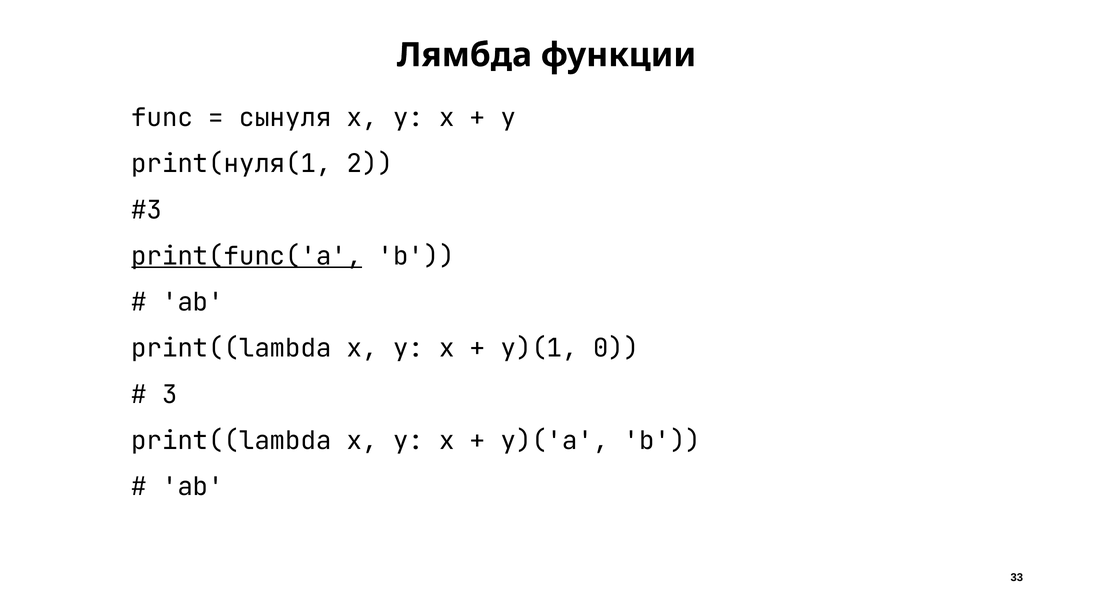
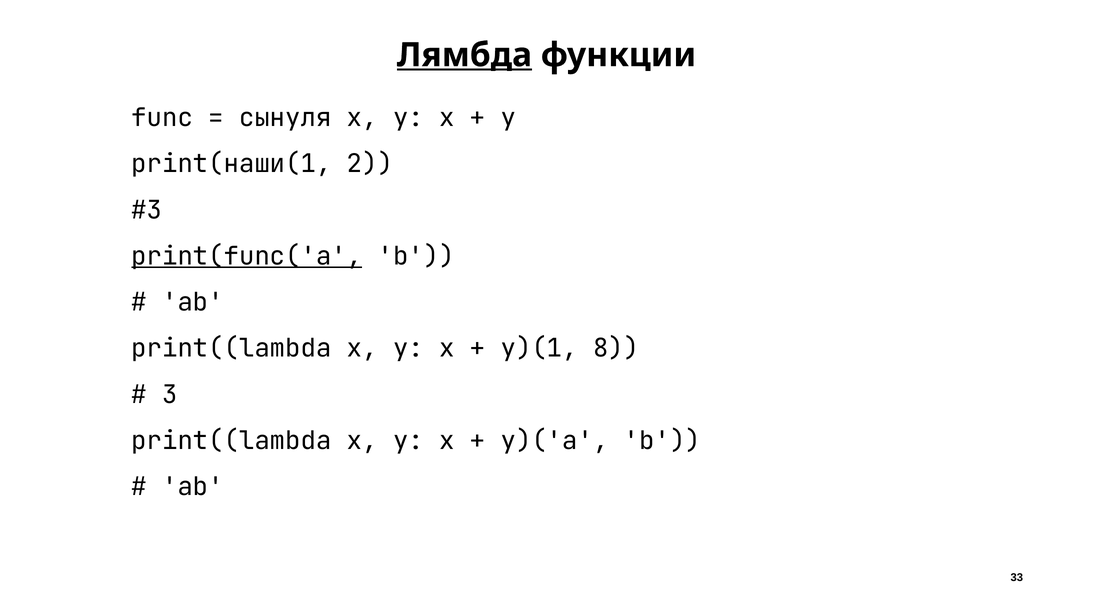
Лямбда underline: none -> present (464, 55)
print(нуля(1: print(нуля(1 -> print(наши(1 (231, 164)
0: 0 -> 8 (616, 348)
